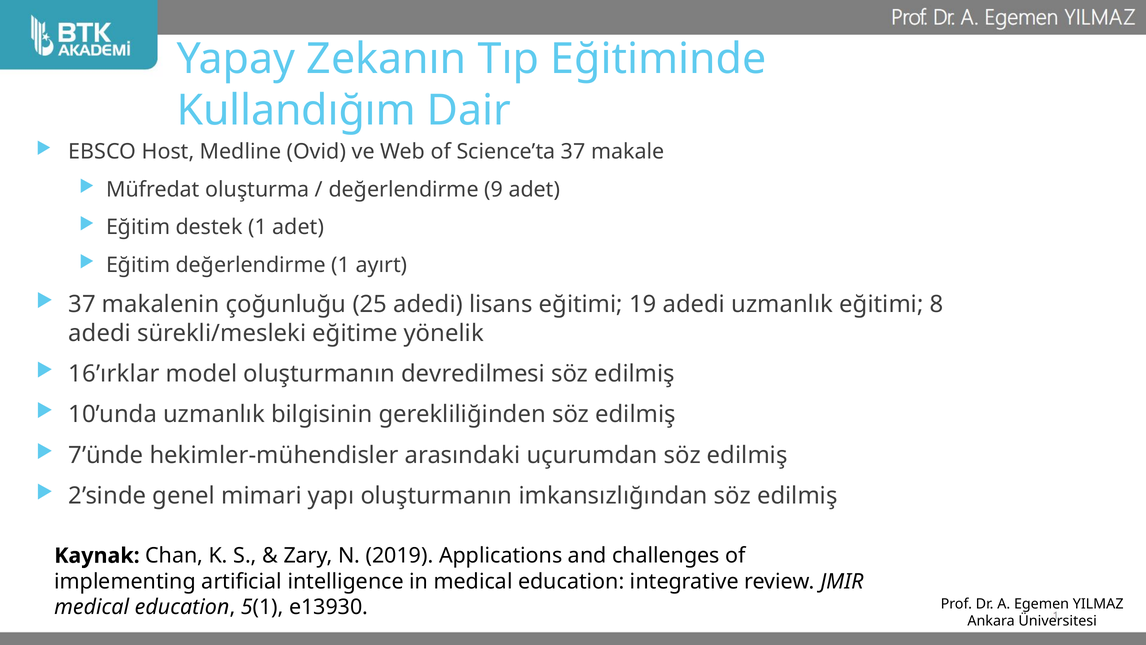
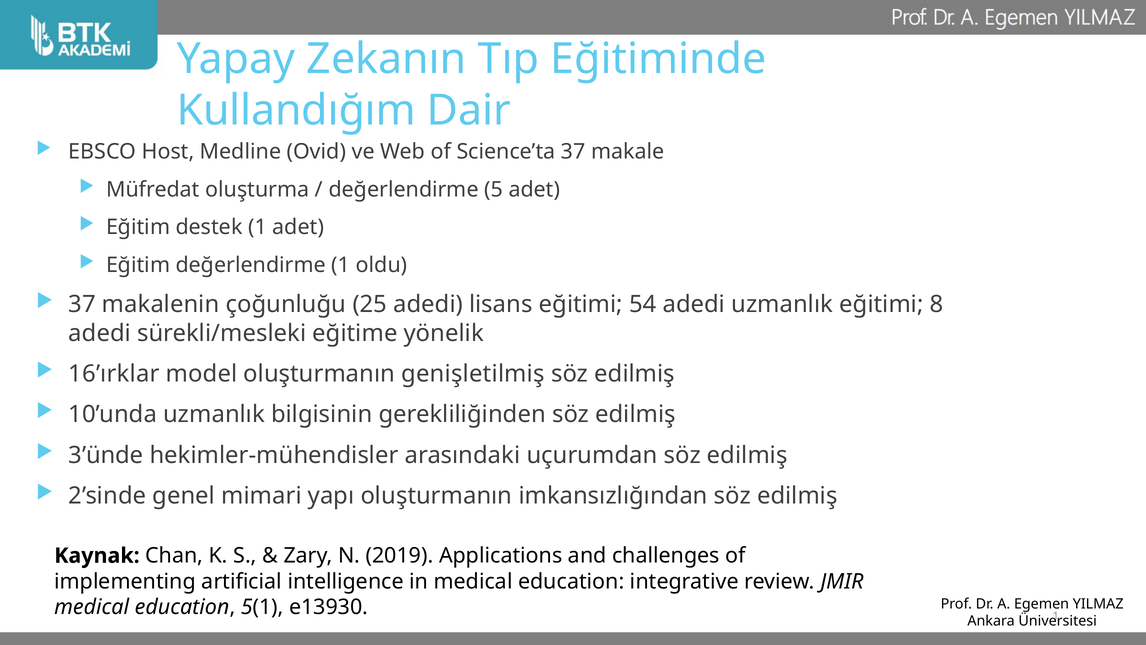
9: 9 -> 5 (494, 190)
ayırt: ayırt -> oldu (381, 265)
19: 19 -> 54 (643, 304)
devredilmesi: devredilmesi -> genişletilmiş (473, 374)
7’ünde: 7’ünde -> 3’ünde (106, 455)
